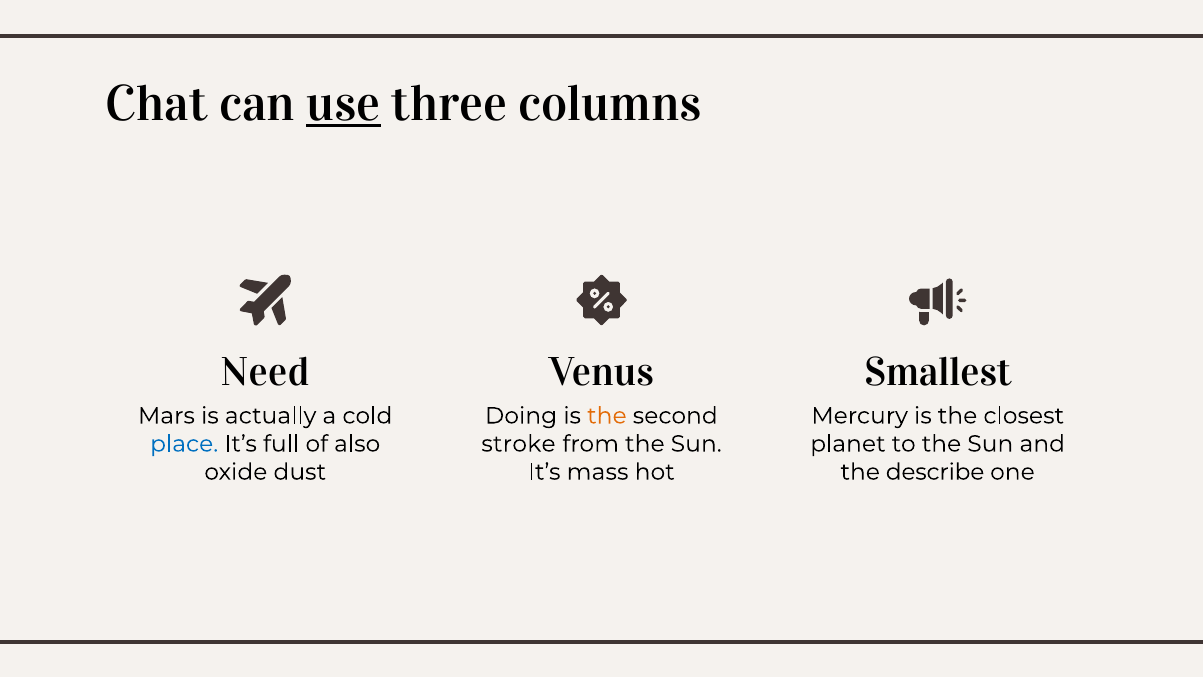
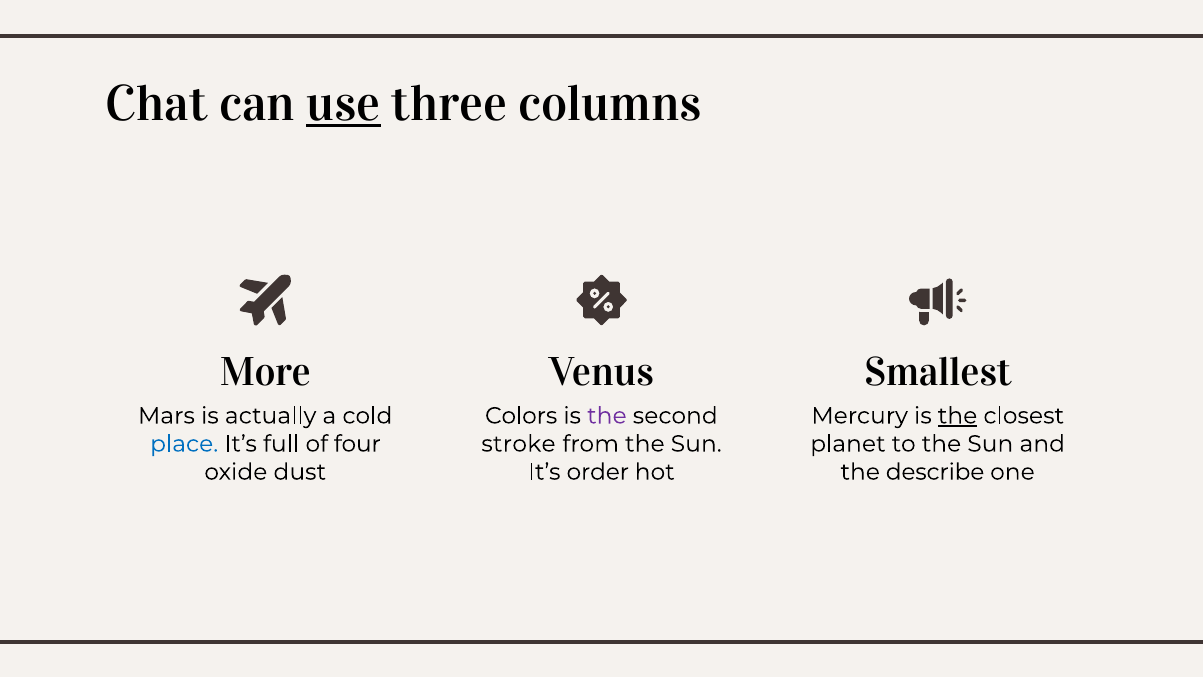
Need: Need -> More (265, 372)
Doing: Doing -> Colors (521, 416)
the colour: orange -> purple (607, 416)
the underline: none -> present (958, 416)
also: also -> four (357, 444)
mass: mass -> order (598, 472)
